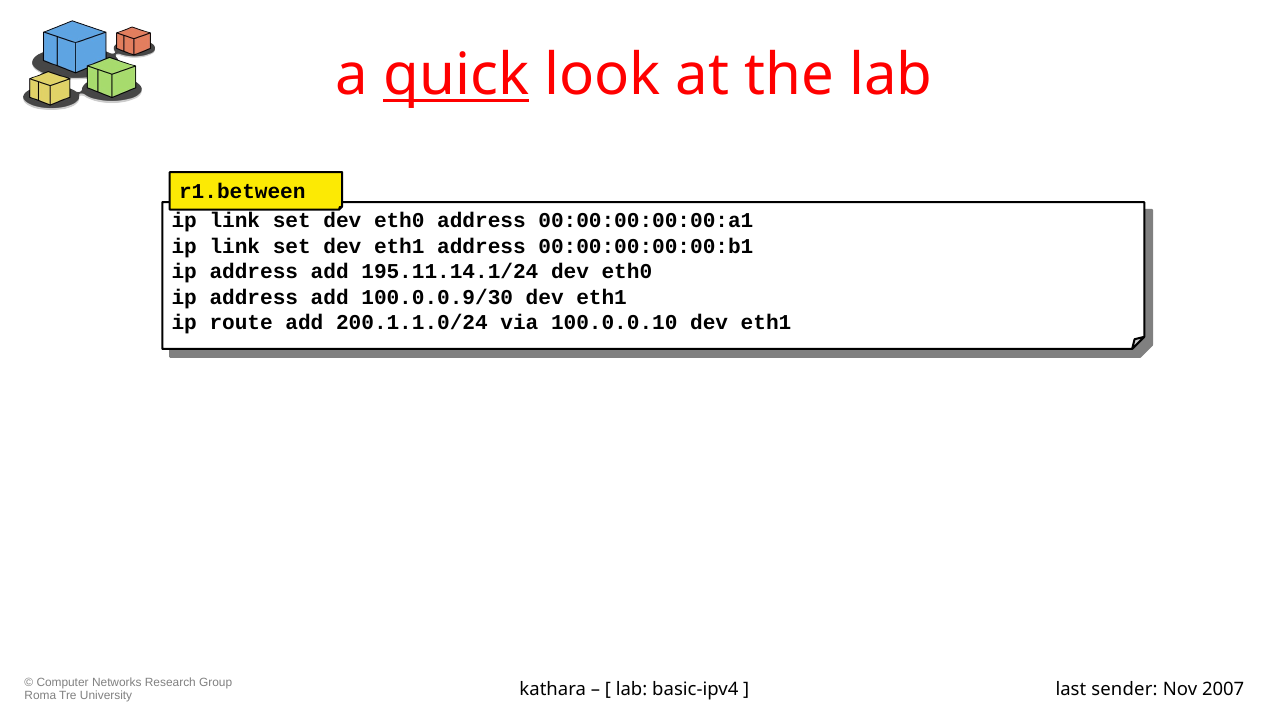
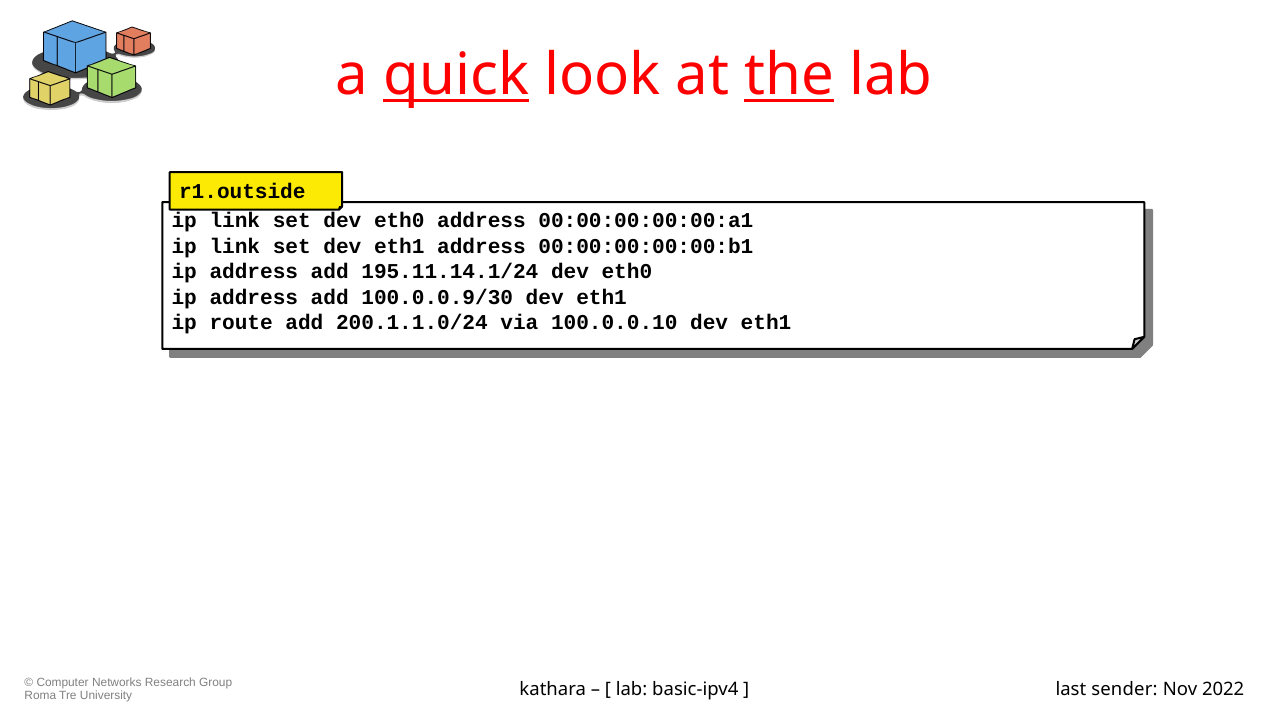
the underline: none -> present (789, 76)
r1.between: r1.between -> r1.outside (242, 191)
2007: 2007 -> 2022 (1223, 689)
